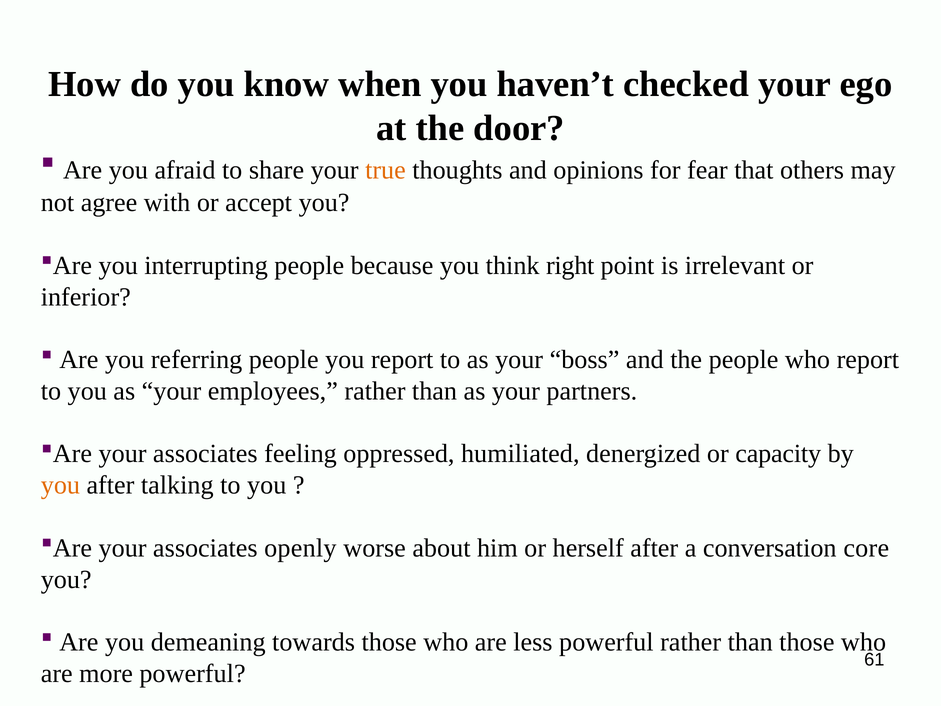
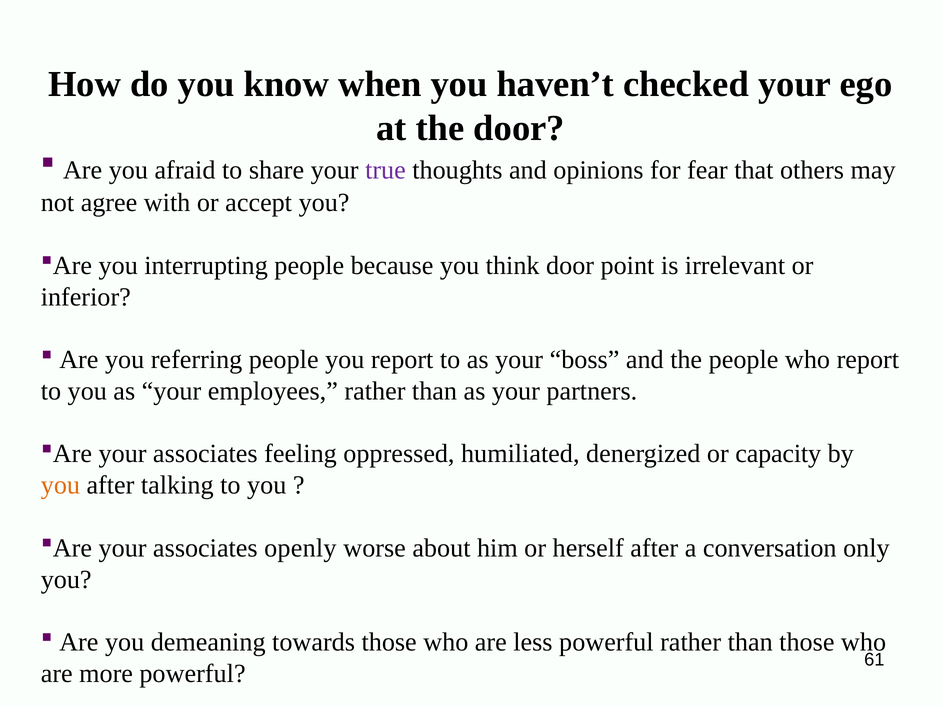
true colour: orange -> purple (385, 170)
think right: right -> door (570, 265)
core: core -> only (866, 548)
